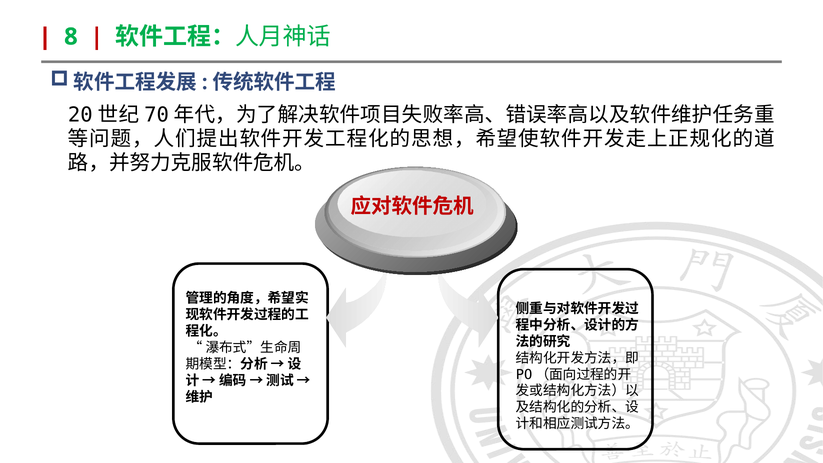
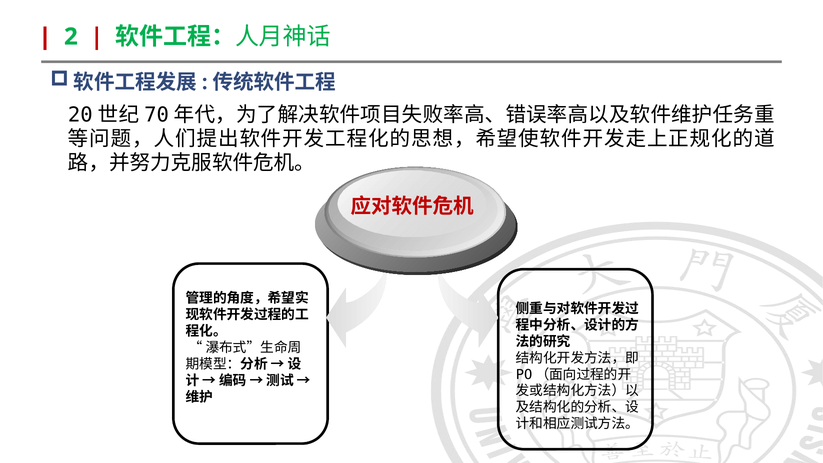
8: 8 -> 2 (71, 37)
